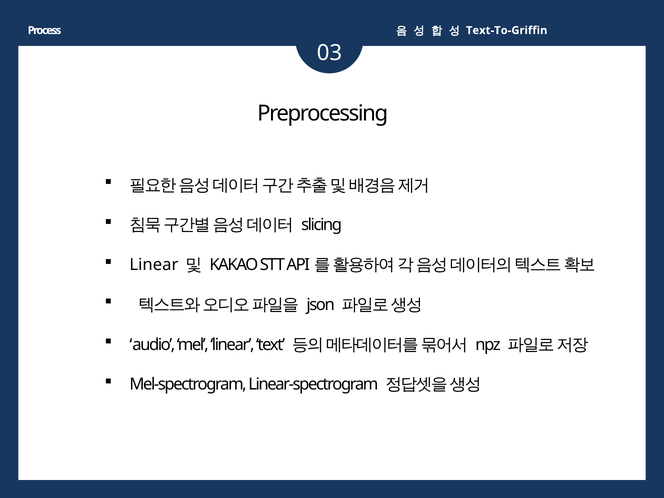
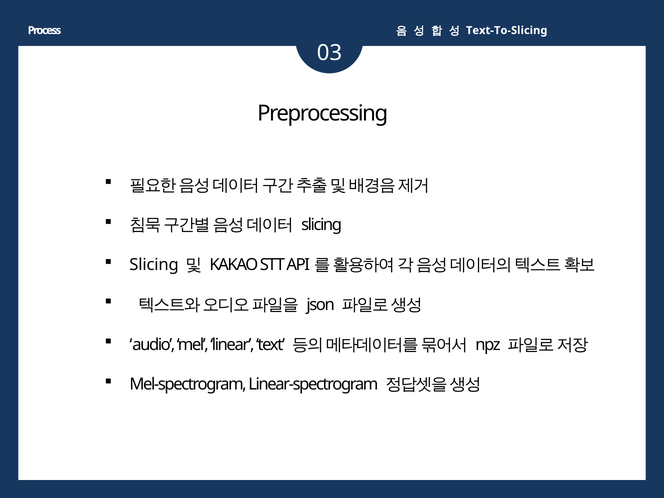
Text-To-Griffin: Text-To-Griffin -> Text-To-Slicing (507, 30)
Linear: Linear -> Slicing (154, 265)
